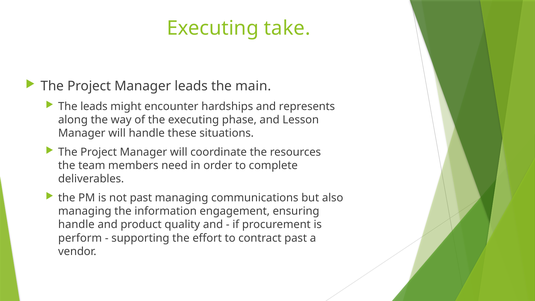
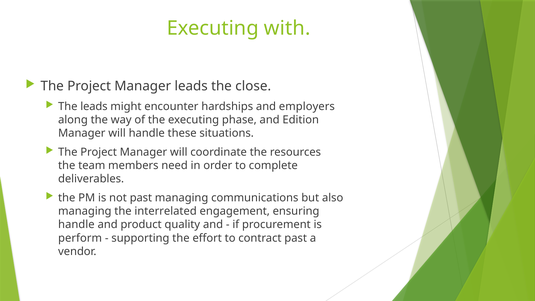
take: take -> with (287, 28)
main: main -> close (253, 86)
represents: represents -> employers (307, 106)
Lesson: Lesson -> Edition (301, 120)
information: information -> interrelated (166, 211)
